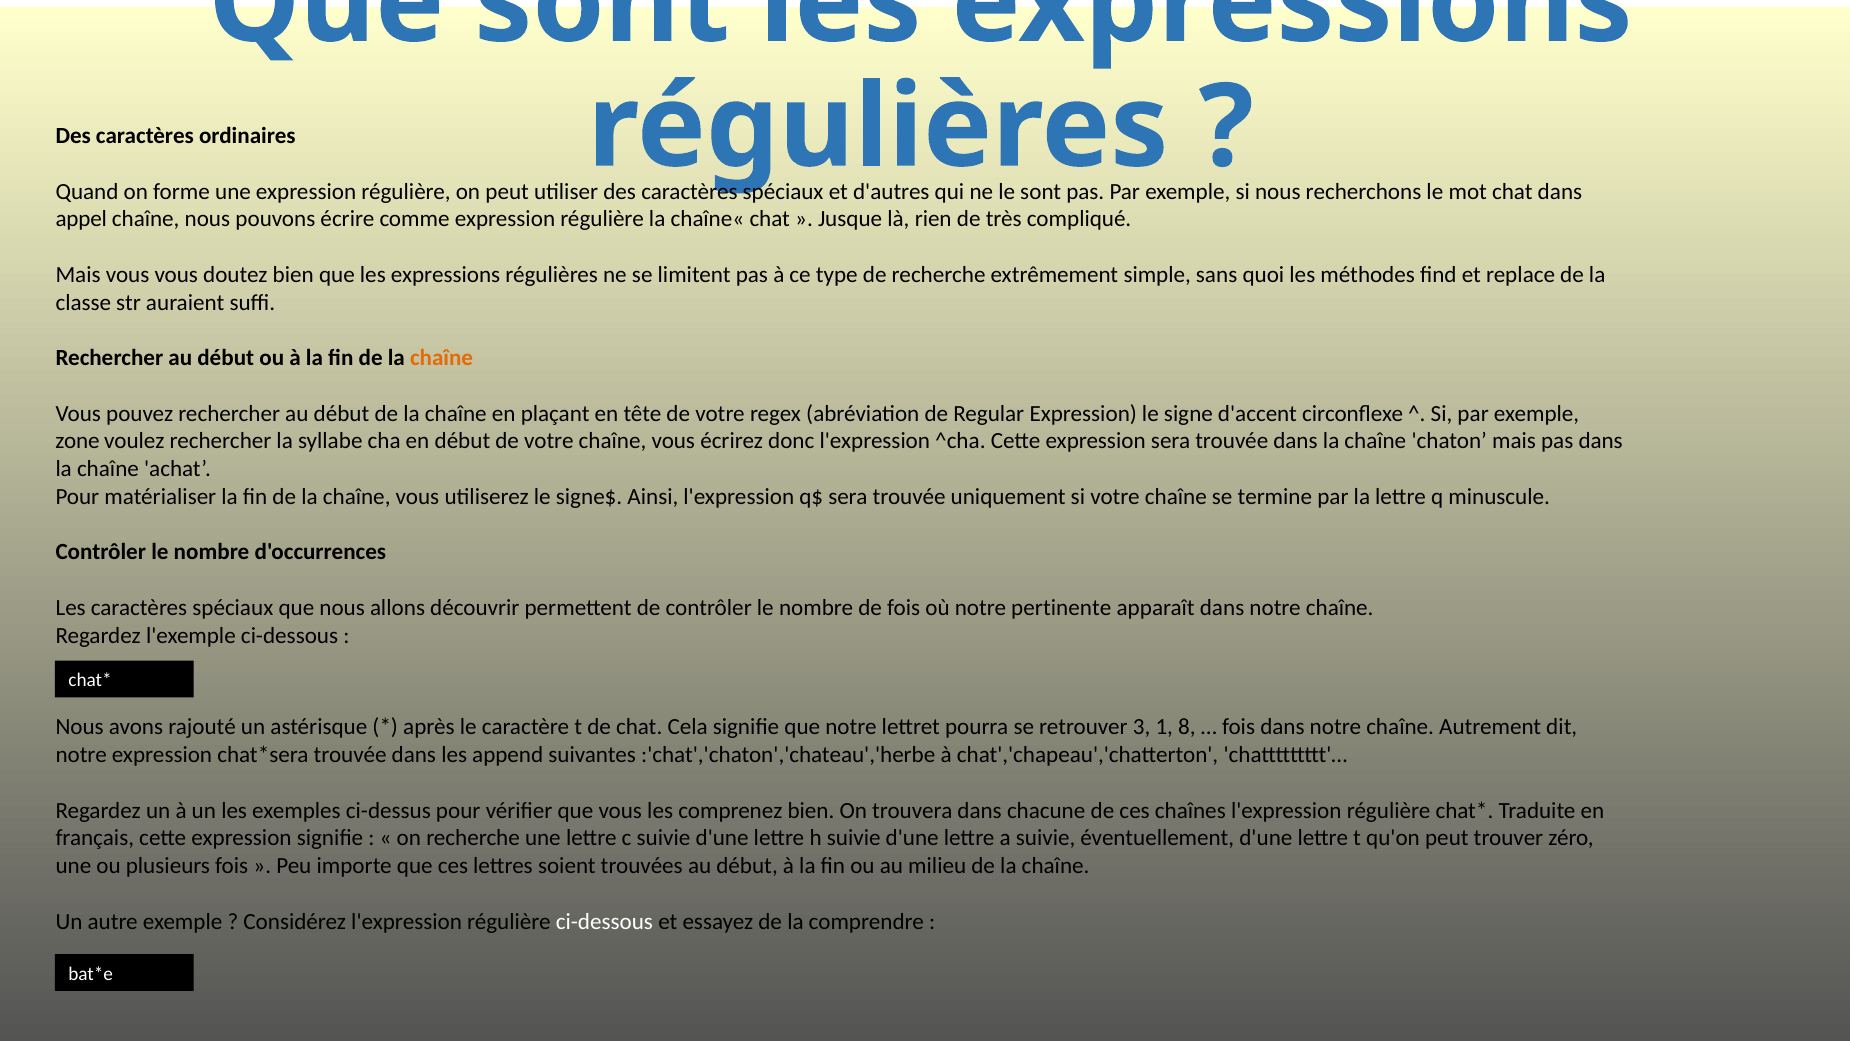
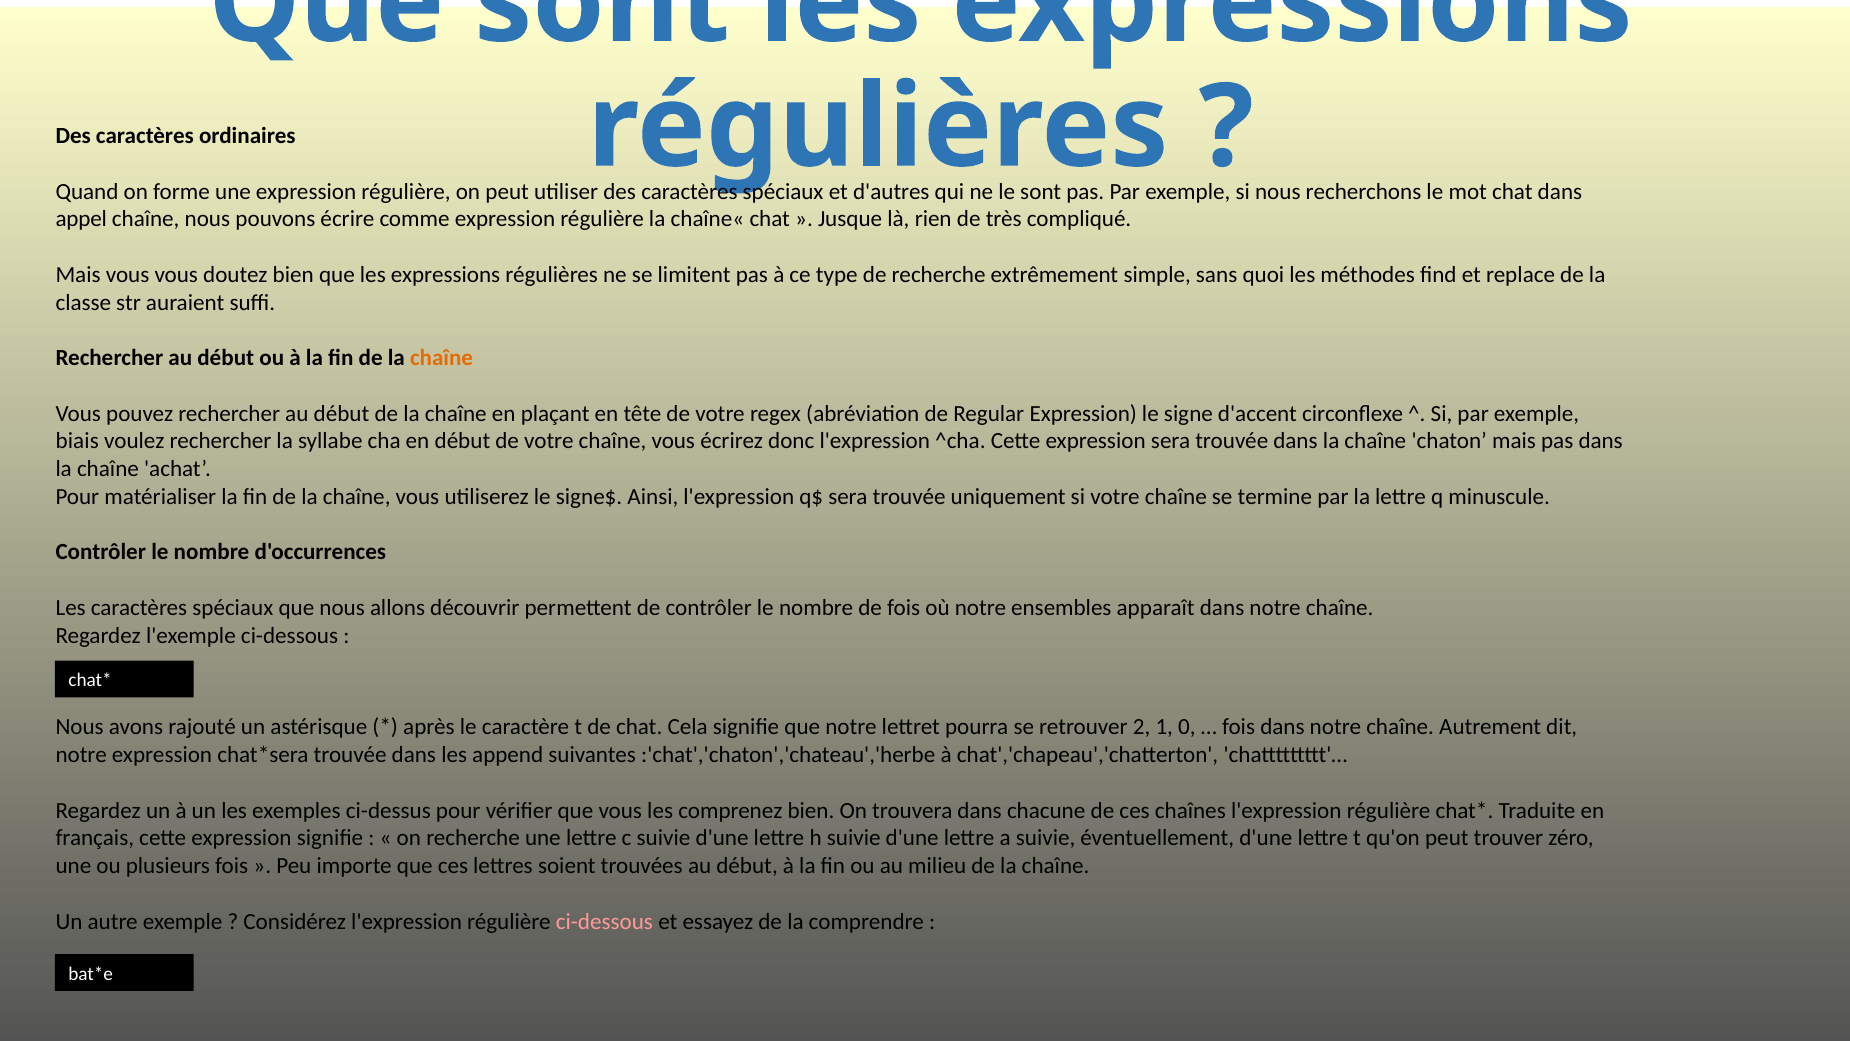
zone: zone -> biais (77, 441)
pertinente: pertinente -> ensembles (1061, 608)
3: 3 -> 2 (1142, 727)
8: 8 -> 0 (1187, 727)
ci-dessous colour: white -> pink (604, 921)
